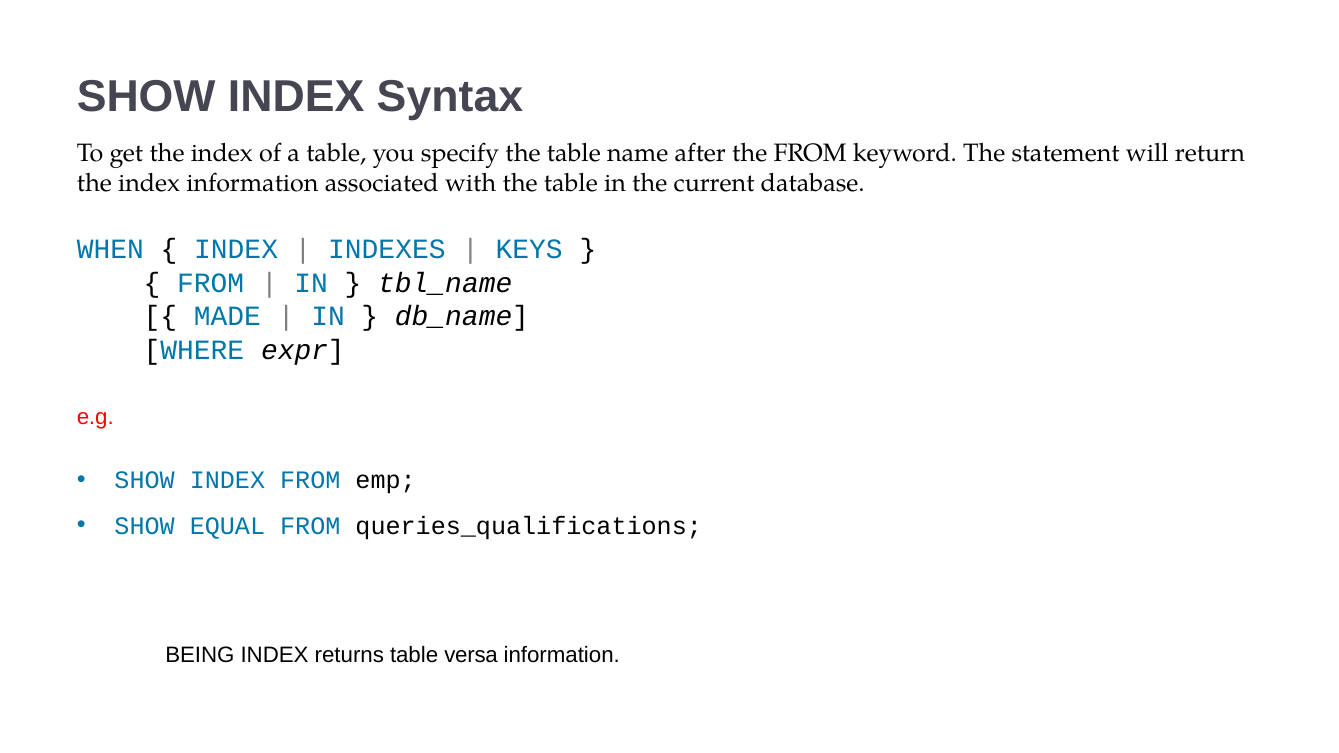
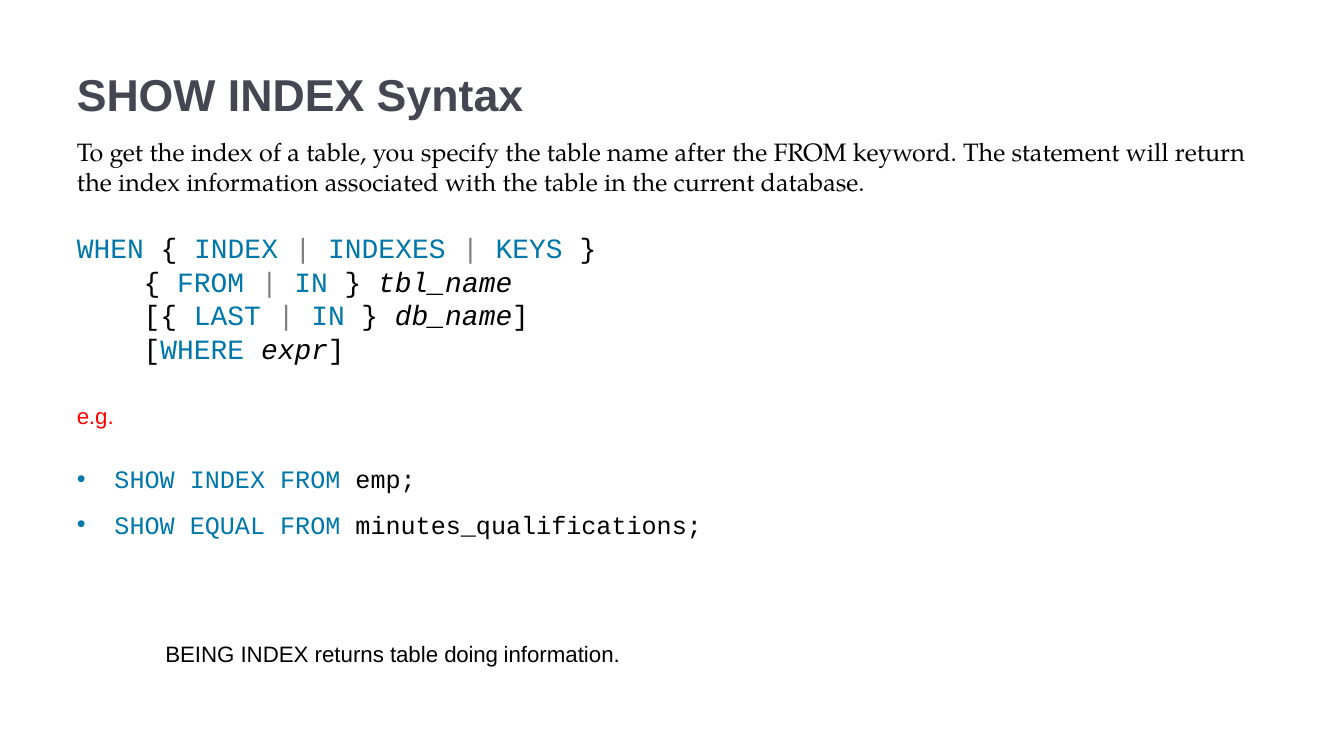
MADE: MADE -> LAST (227, 317)
queries_qualifications: queries_qualifications -> minutes_qualifications (529, 526)
versa: versa -> doing (471, 655)
